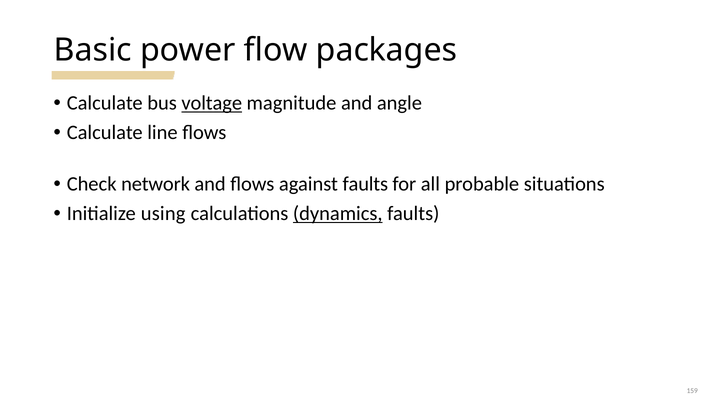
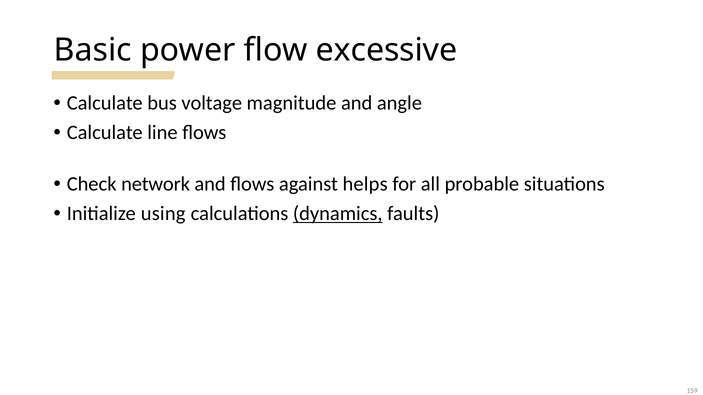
packages: packages -> excessive (387, 50)
voltage underline: present -> none (212, 103)
against faults: faults -> helps (365, 184)
